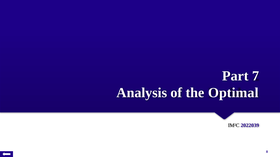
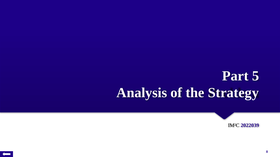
7: 7 -> 5 (256, 76)
Optimal: Optimal -> Strategy (233, 93)
